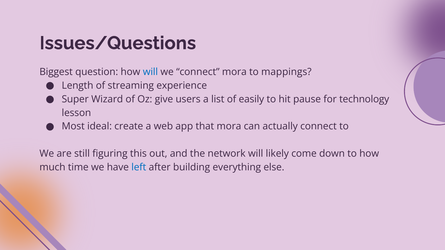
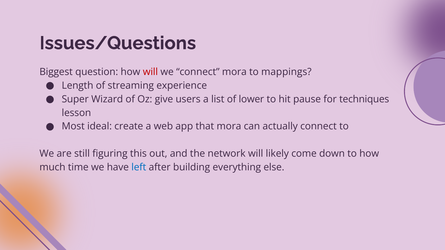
will colour: blue -> red (150, 72)
easily: easily -> lower (251, 99)
technology: technology -> techniques (364, 99)
